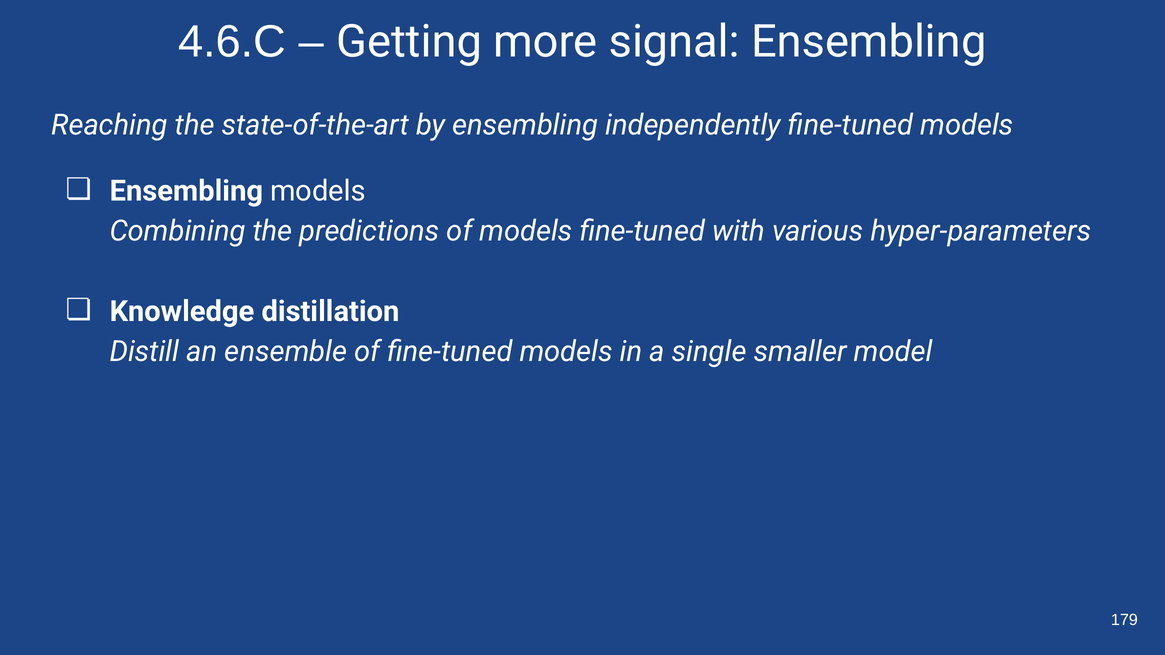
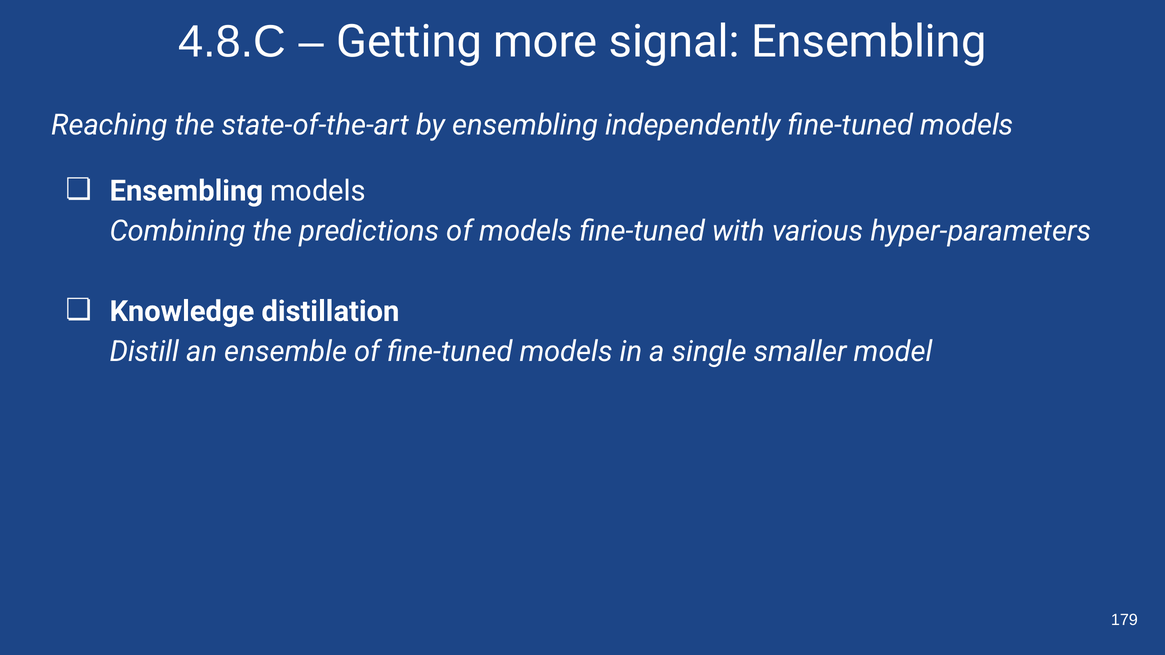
4.6.C: 4.6.C -> 4.8.C (232, 42)
